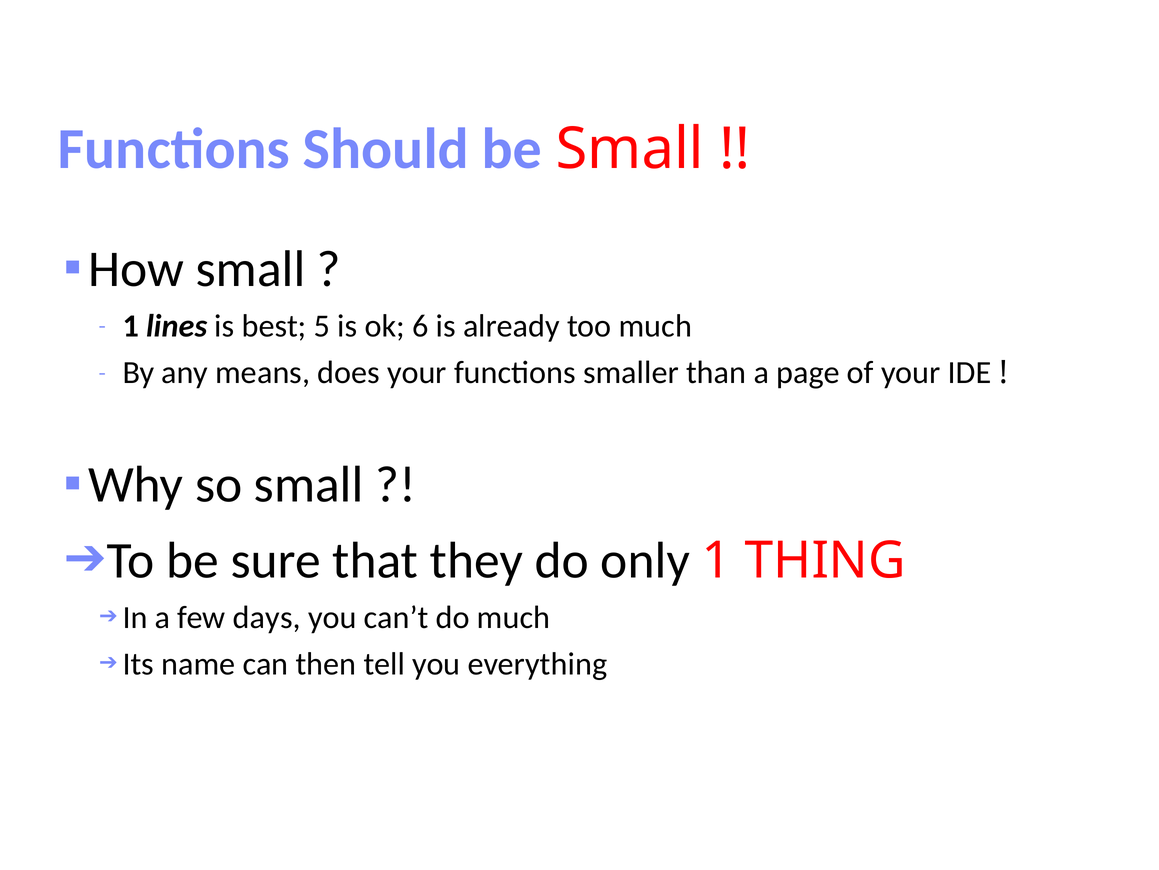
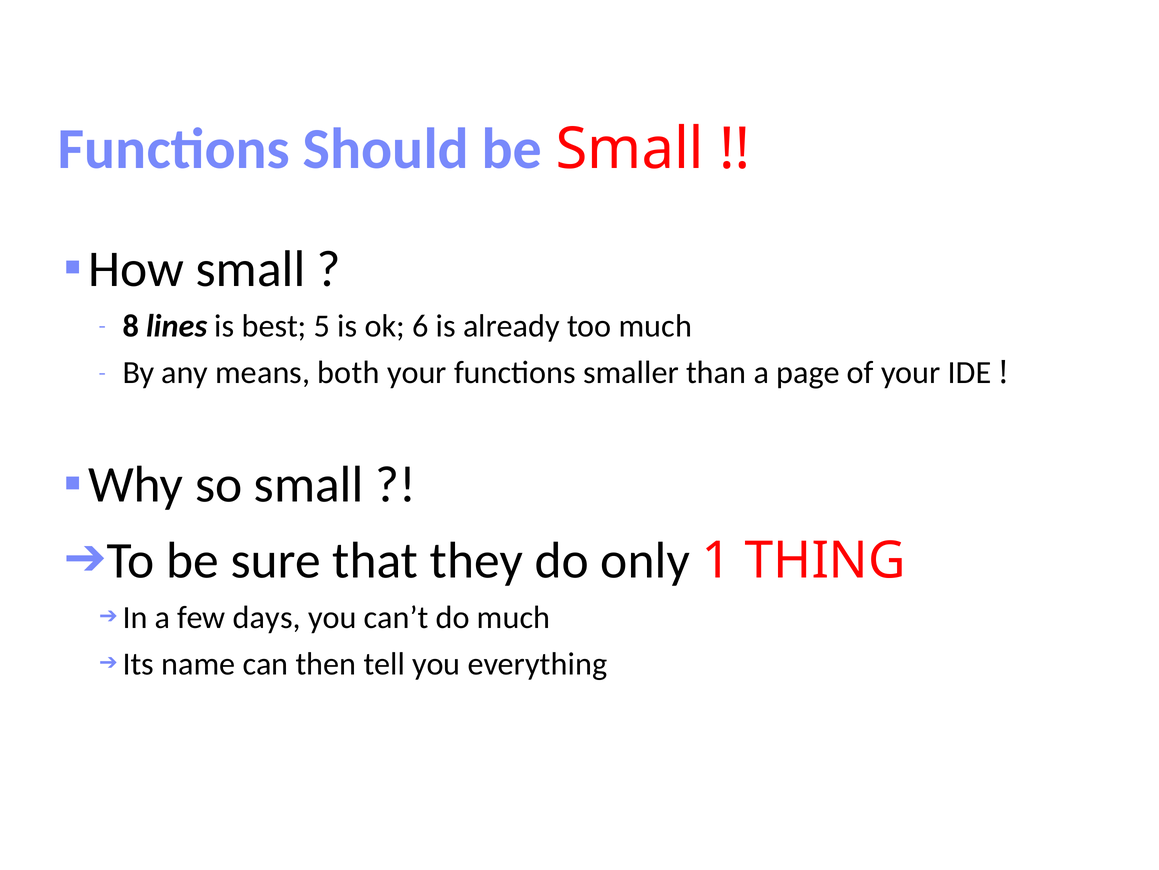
1: 1 -> 8 (131, 326)
does: does -> both (349, 372)
